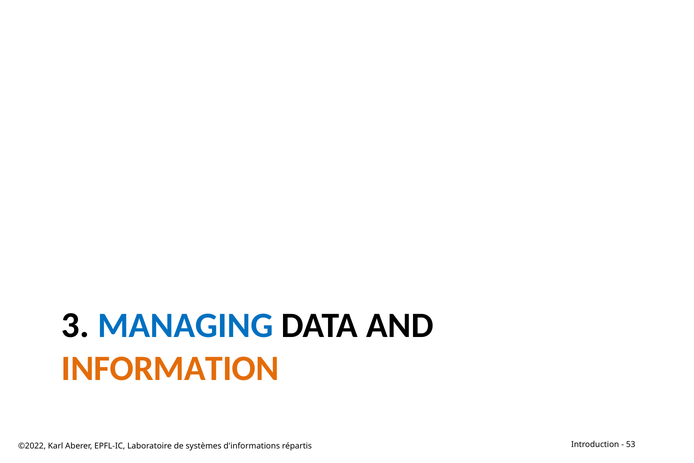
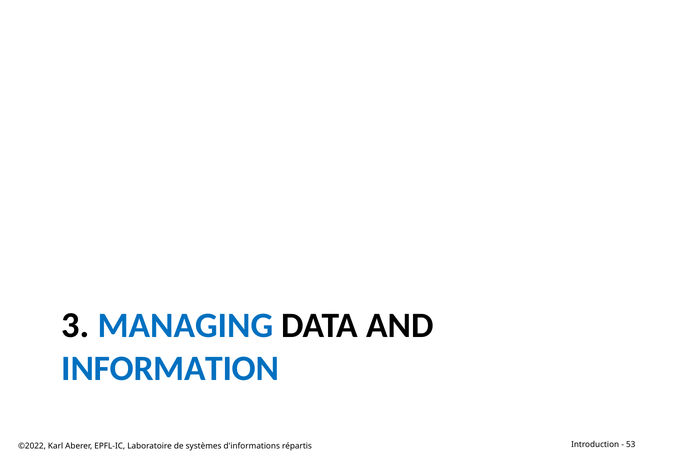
INFORMATION colour: orange -> blue (170, 368)
